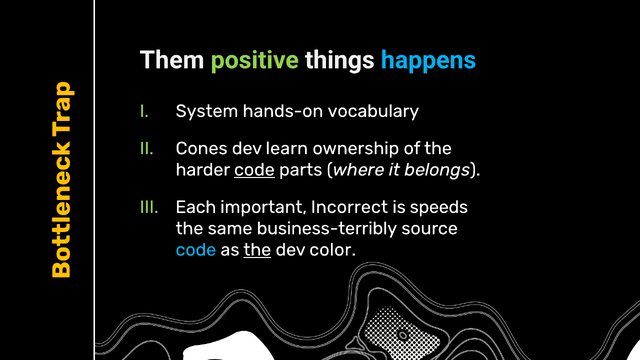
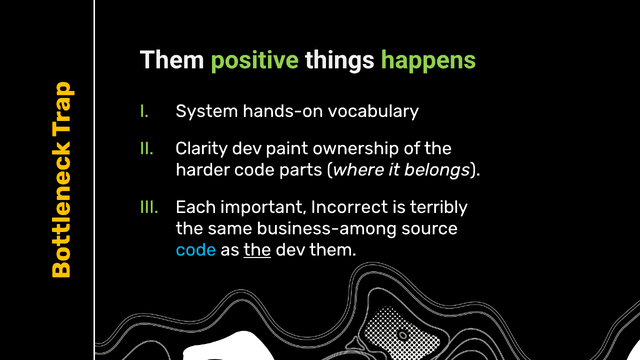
happens colour: light blue -> light green (429, 60)
Cones: Cones -> Clarity (202, 148)
learn: learn -> paint (287, 148)
code underline: present -> none (254, 170)
speeds: speeds -> terribly (439, 207)
business-terribly: business-terribly -> business-among (327, 228)
dev color: color -> them (333, 250)
